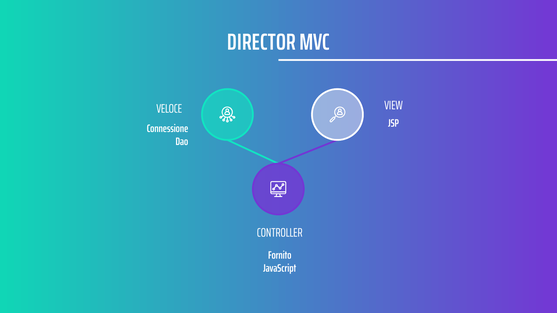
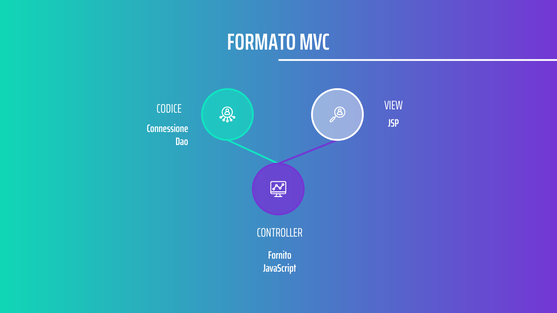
DIRECTOR: DIRECTOR -> FORMATO (262, 42)
VELOCE: VELOCE -> CODICE (169, 109)
